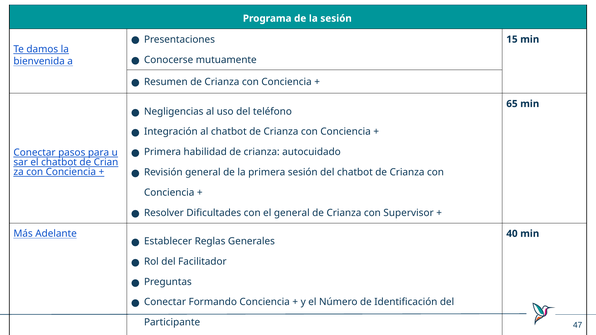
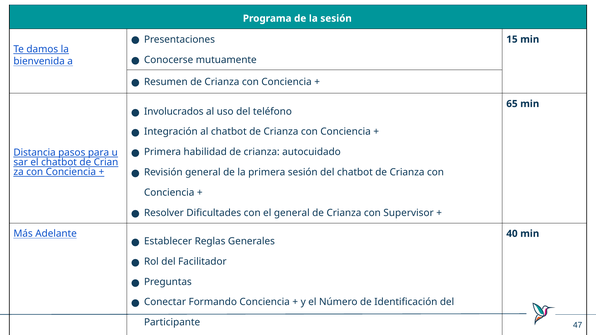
Negligencias: Negligencias -> Involucrados (174, 112)
Conectar: Conectar -> Distancia (35, 153)
